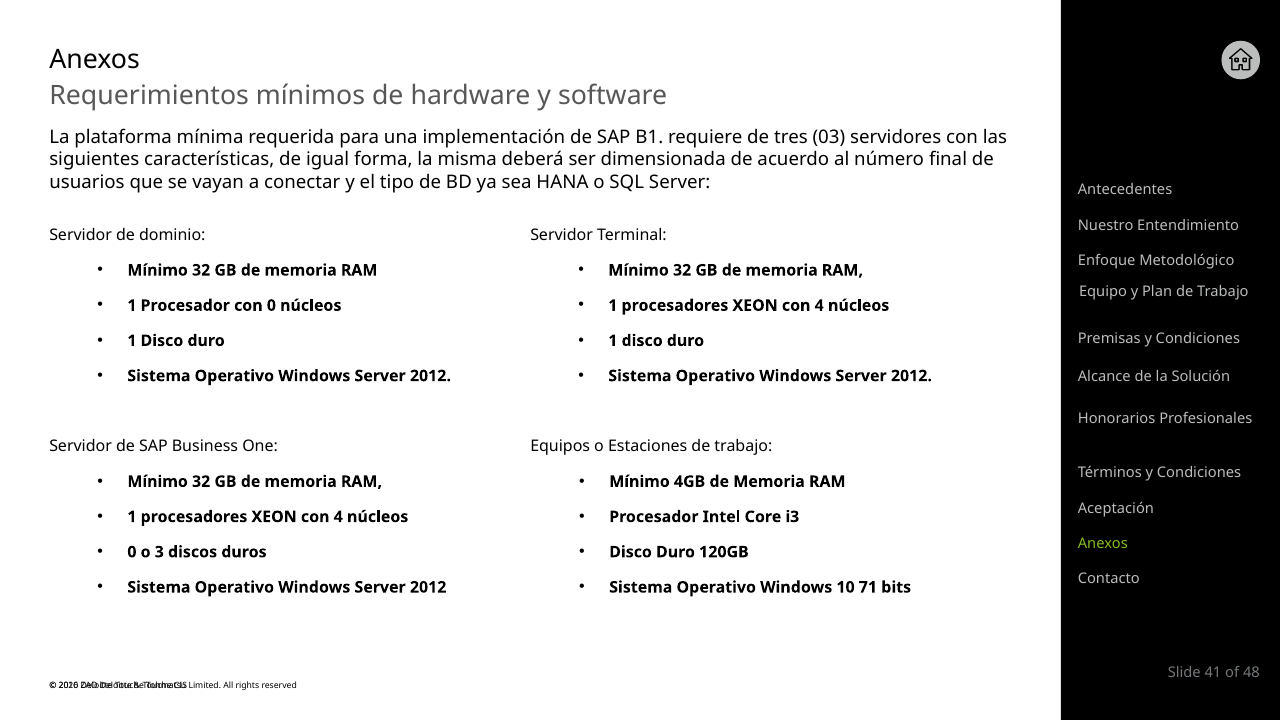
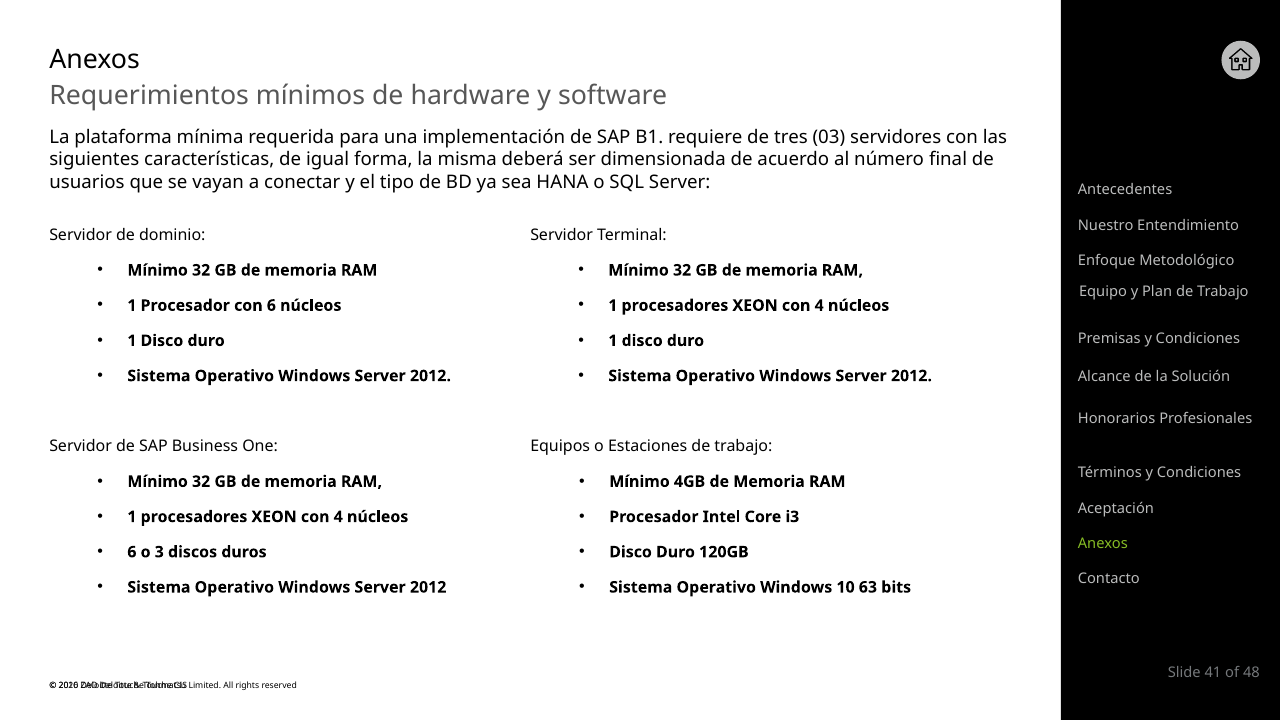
con 0: 0 -> 6 (271, 305)
0: 0 -> 6 (132, 552)
71: 71 -> 63 (868, 587)
